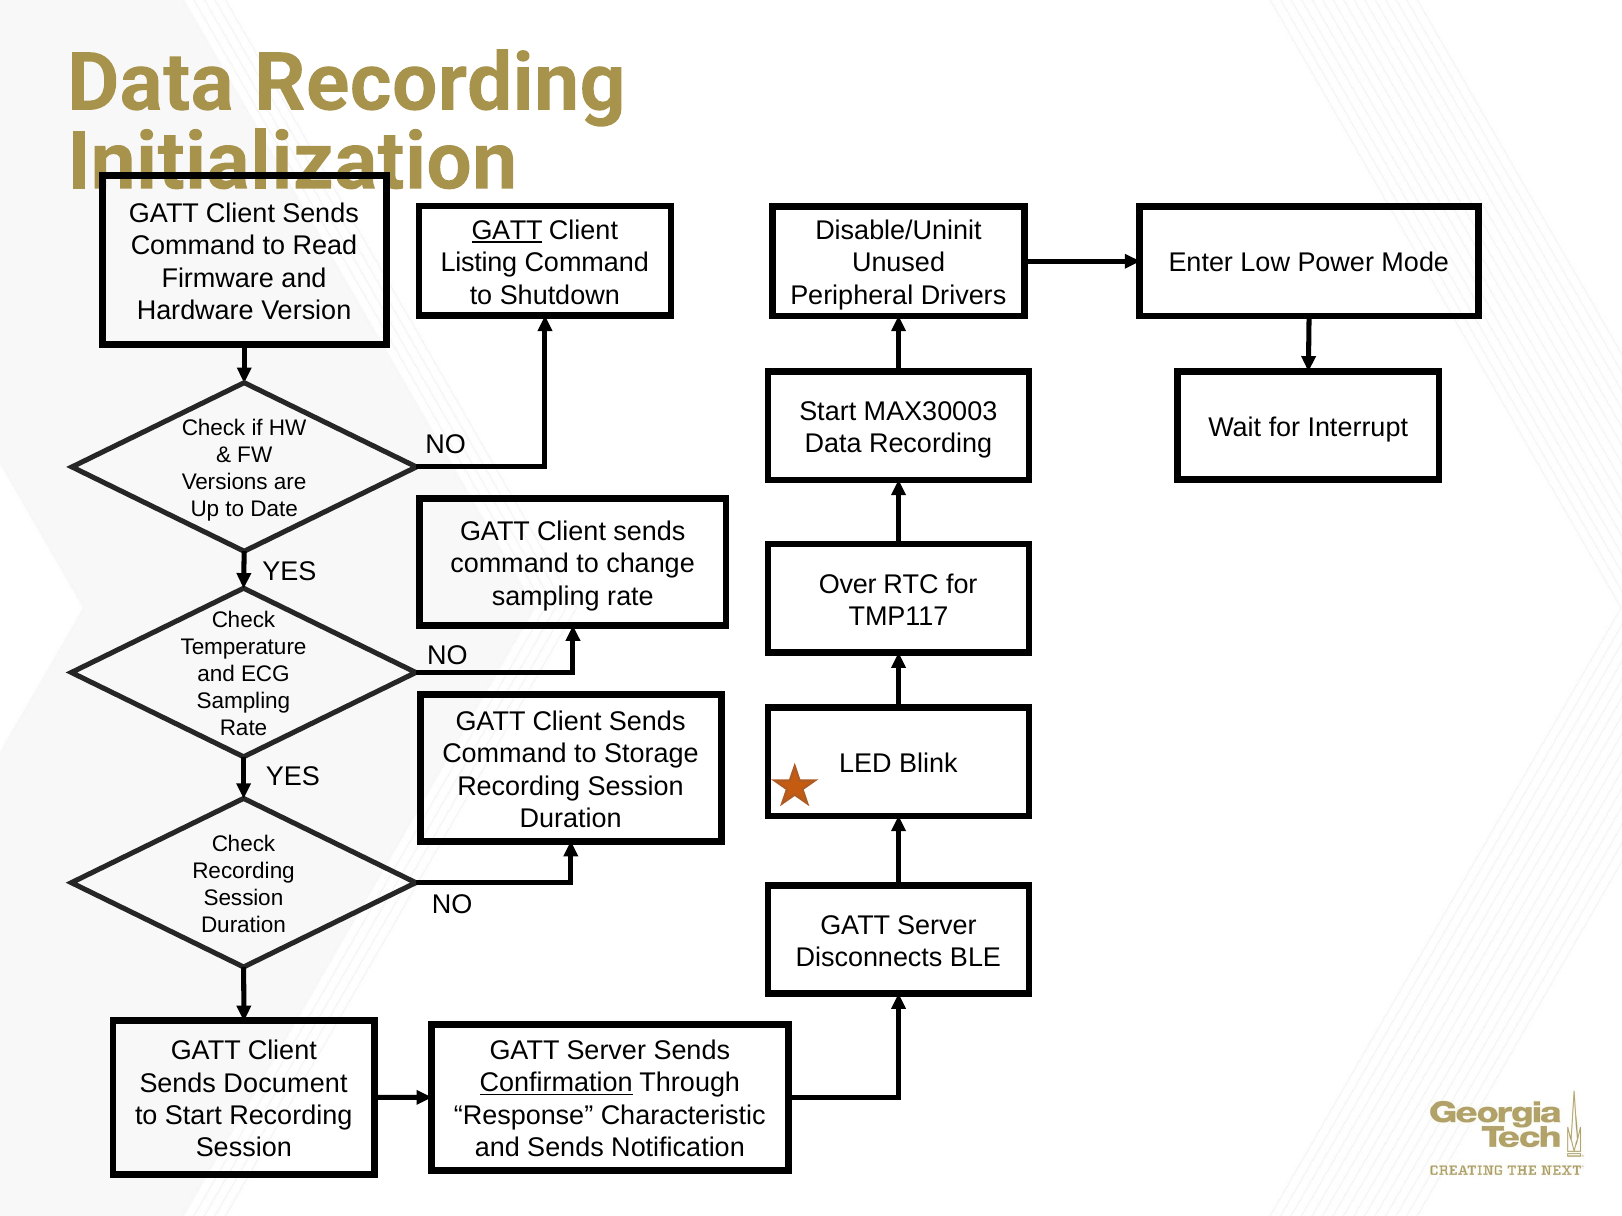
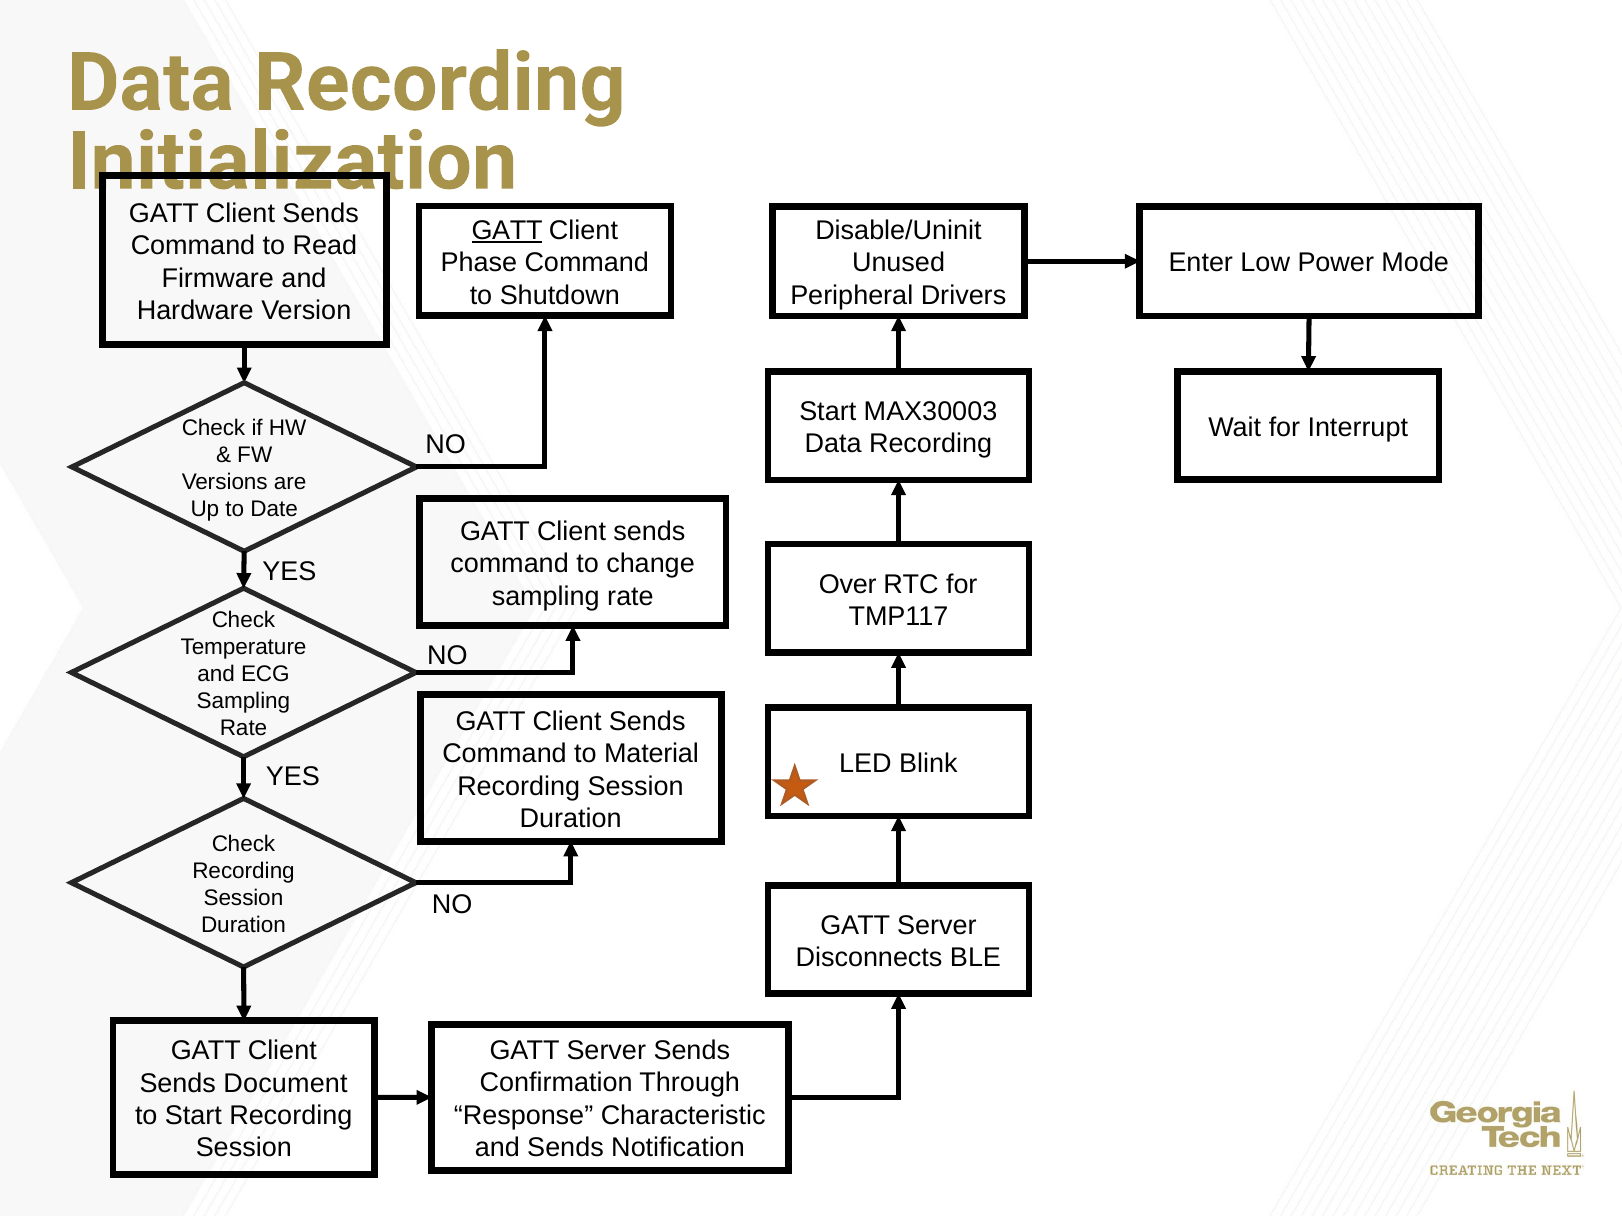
Listing: Listing -> Phase (479, 263)
Storage: Storage -> Material (651, 754)
Confirmation underline: present -> none (556, 1083)
